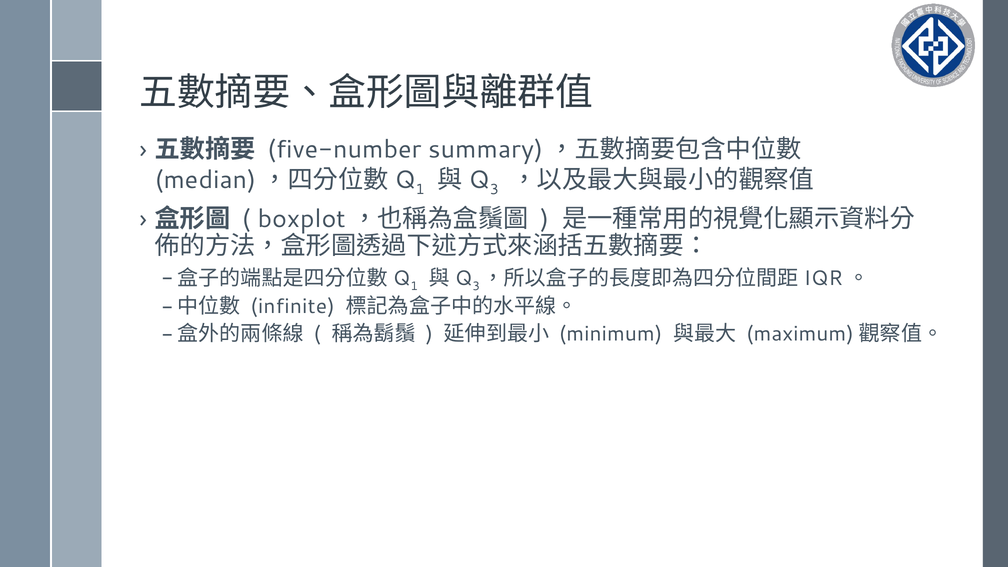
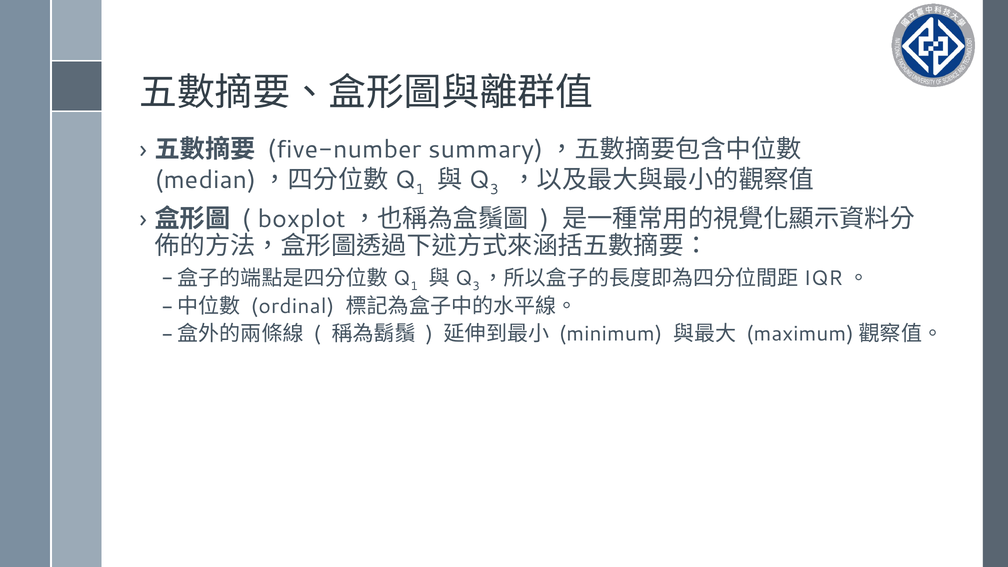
infinite: infinite -> ordinal (293, 306)
